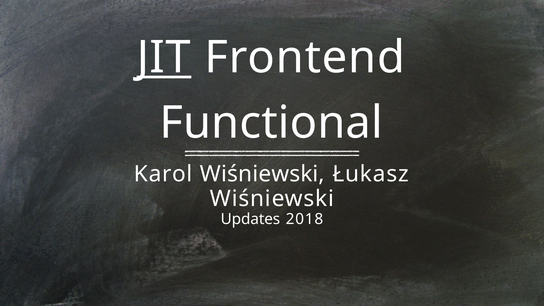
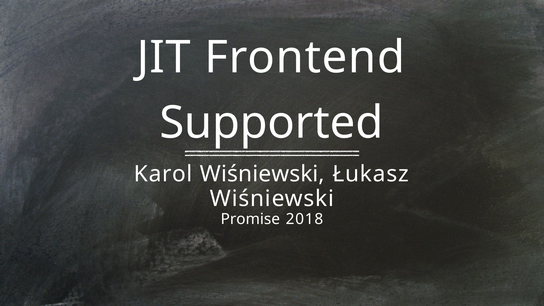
JIT underline: present -> none (164, 57)
Functional: Functional -> Supported (271, 123)
Updates: Updates -> Promise (250, 219)
